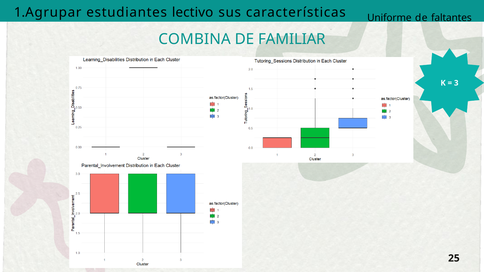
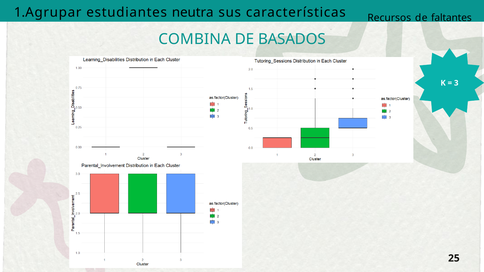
lectivo: lectivo -> neutra (193, 12)
Uniforme: Uniforme -> Recursos (389, 18)
FAMILIAR: FAMILIAR -> BASADOS (292, 39)
